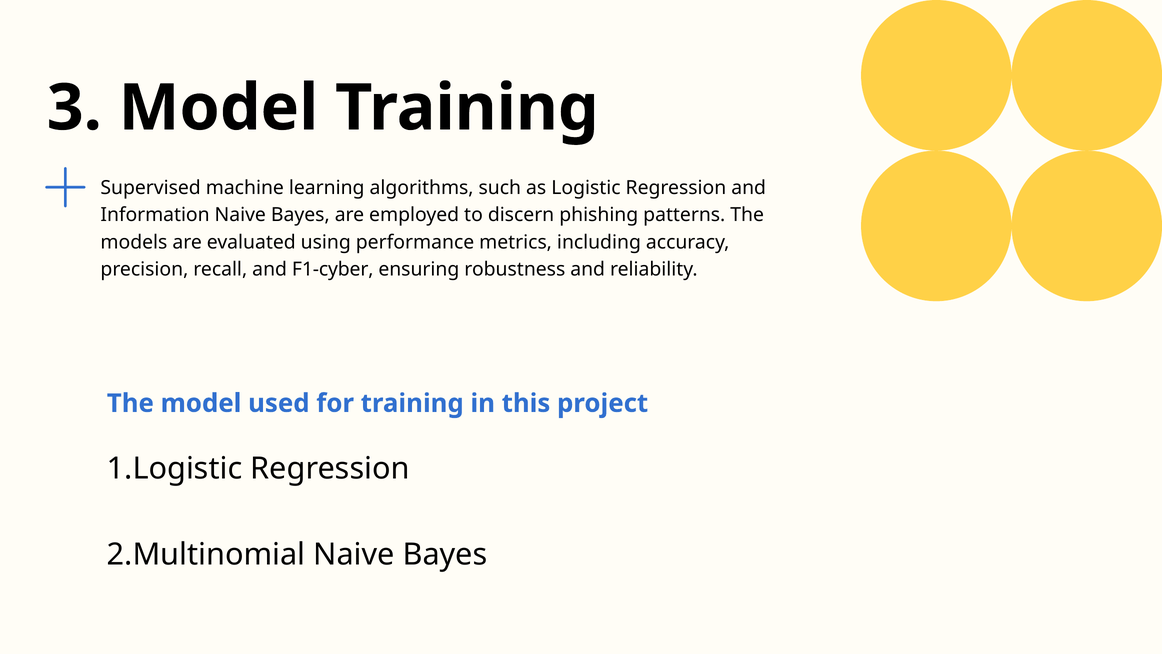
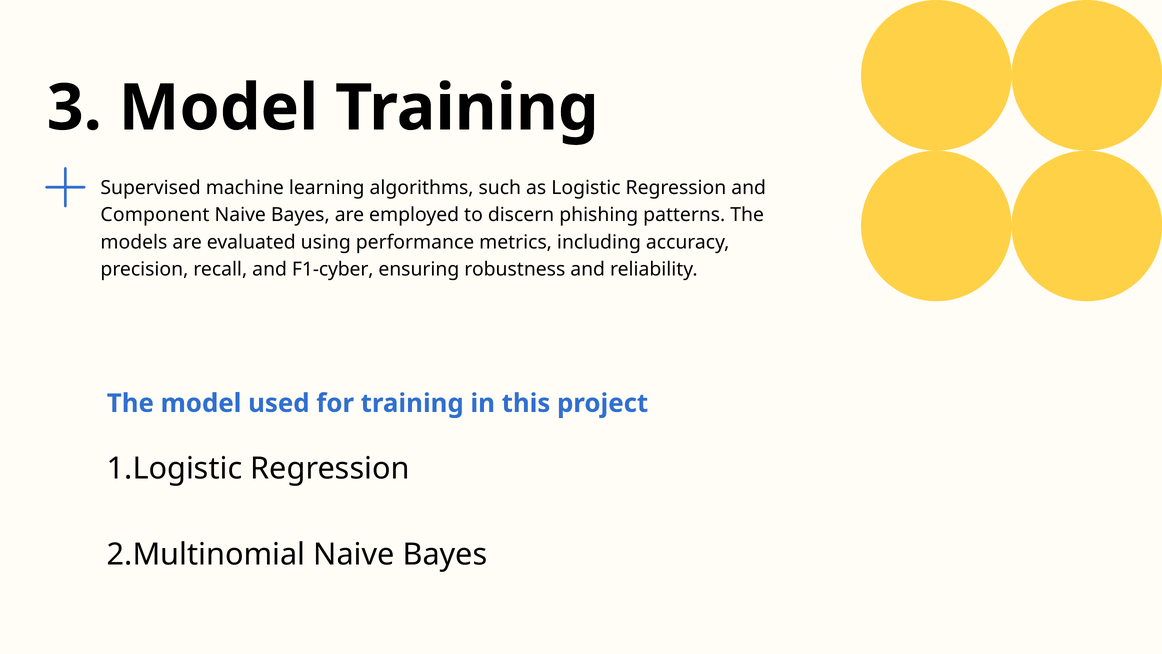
Information: Information -> Component (155, 215)
